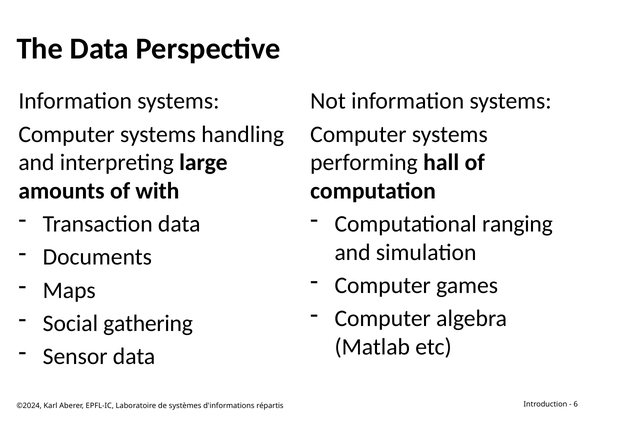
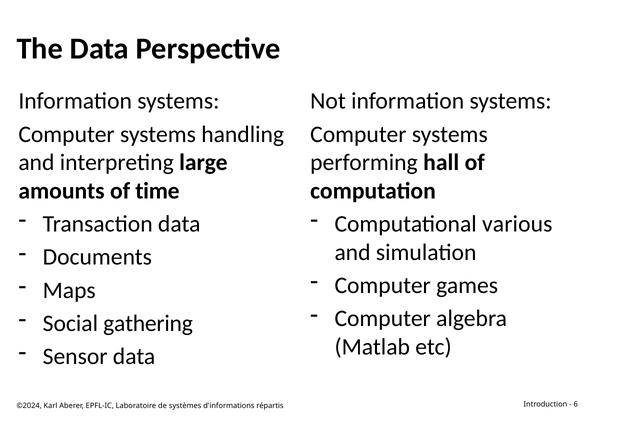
with: with -> time (157, 191)
ranging: ranging -> various (517, 224)
